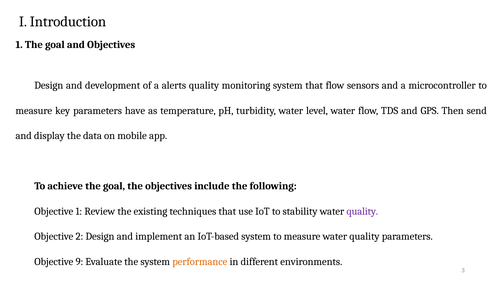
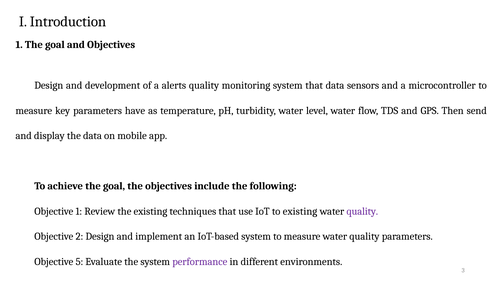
that flow: flow -> data (335, 85)
to stability: stability -> existing (300, 211)
9: 9 -> 5 (79, 262)
performance colour: orange -> purple (200, 262)
